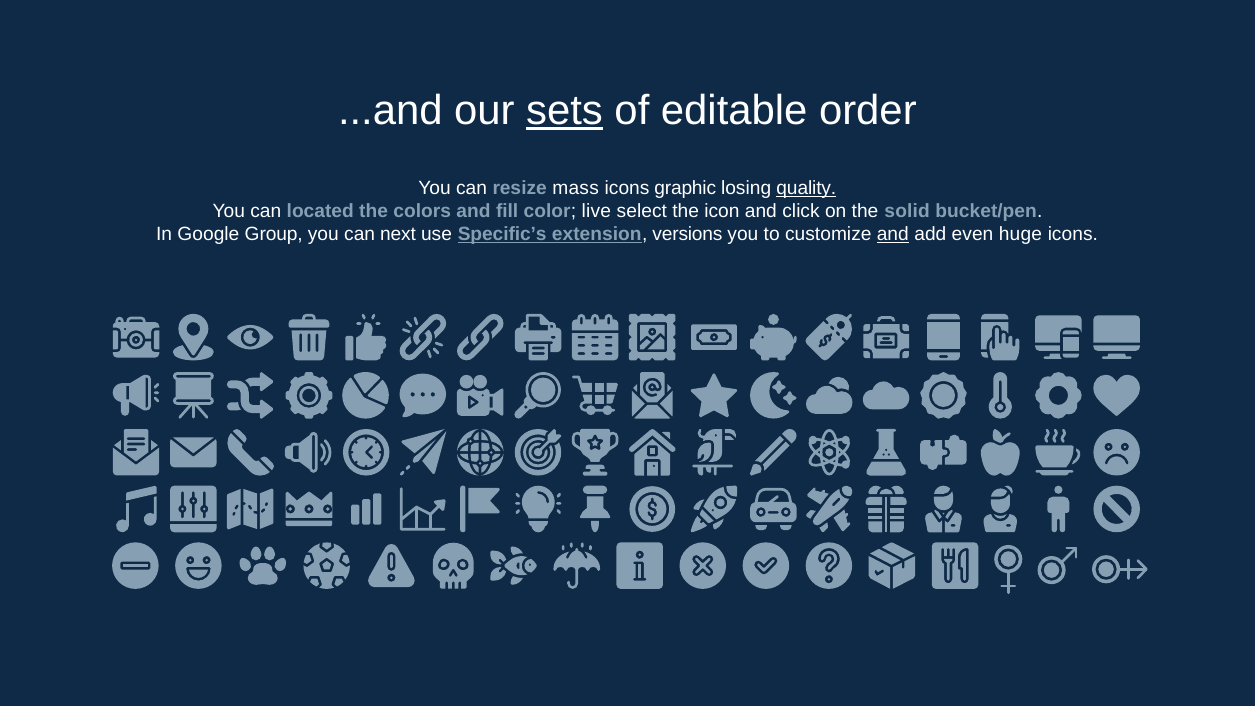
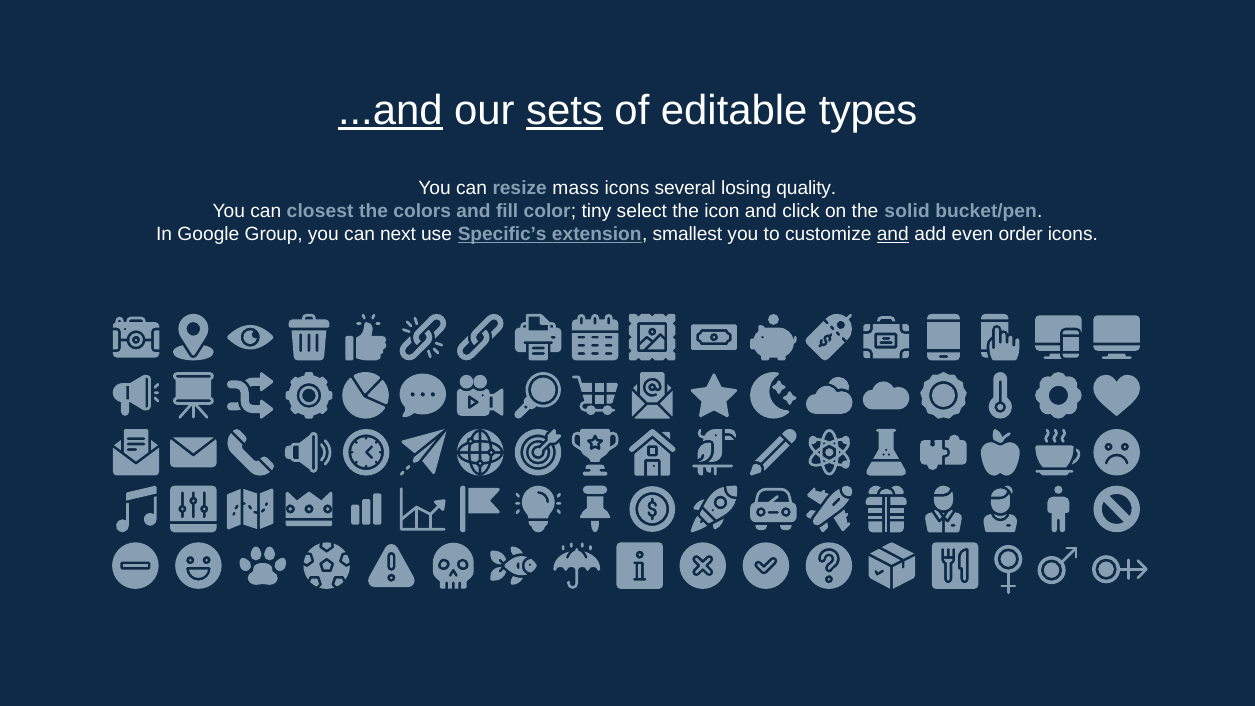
...and underline: none -> present (390, 111)
order: order -> types (868, 111)
graphic: graphic -> several (685, 188)
quality underline: present -> none (806, 188)
located: located -> closest (320, 211)
live: live -> tiny (596, 211)
versions: versions -> smallest (687, 234)
huge: huge -> order (1021, 234)
